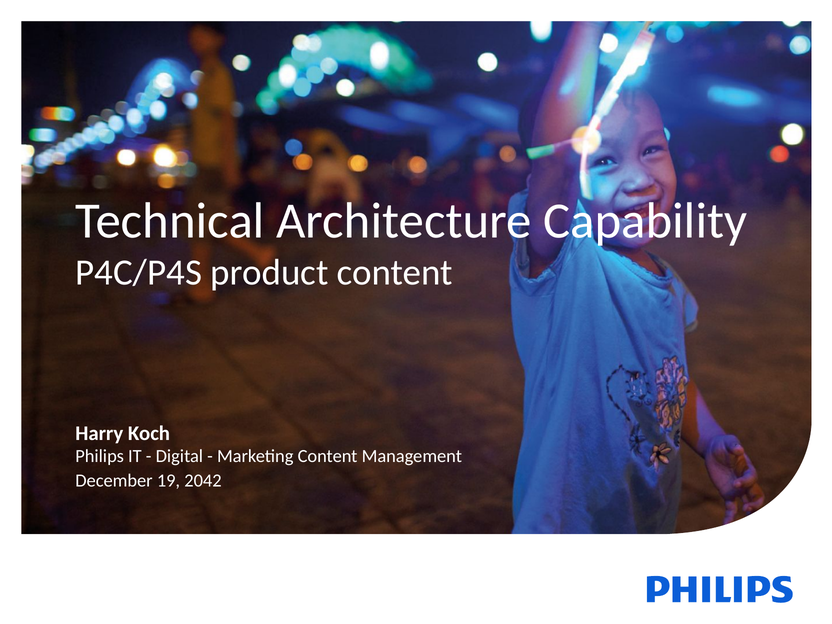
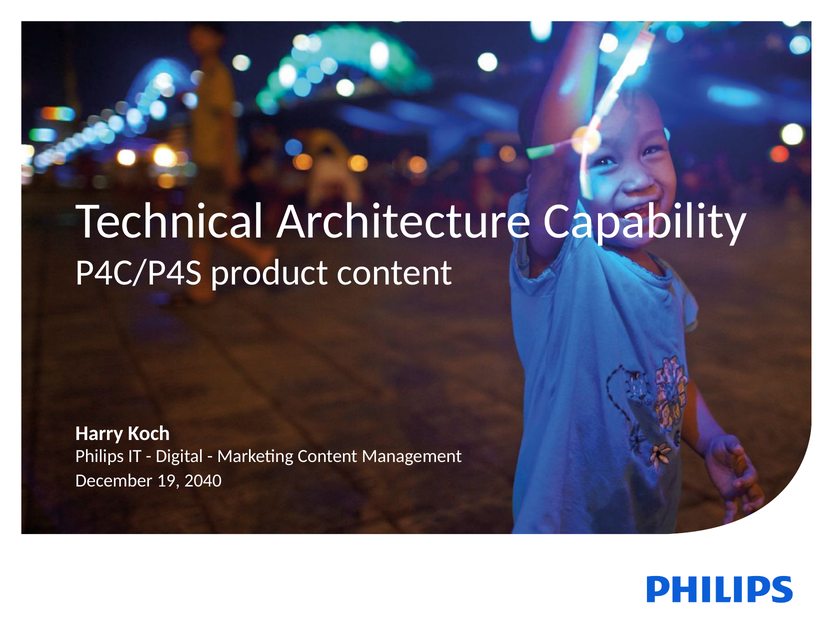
2042: 2042 -> 2040 (203, 481)
